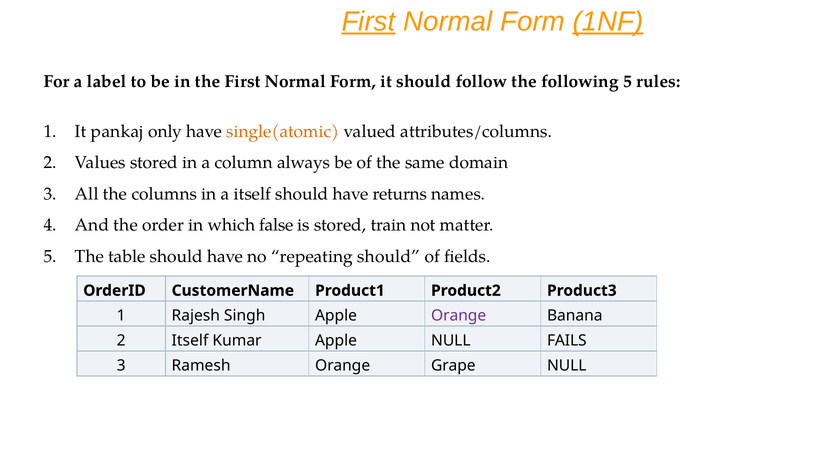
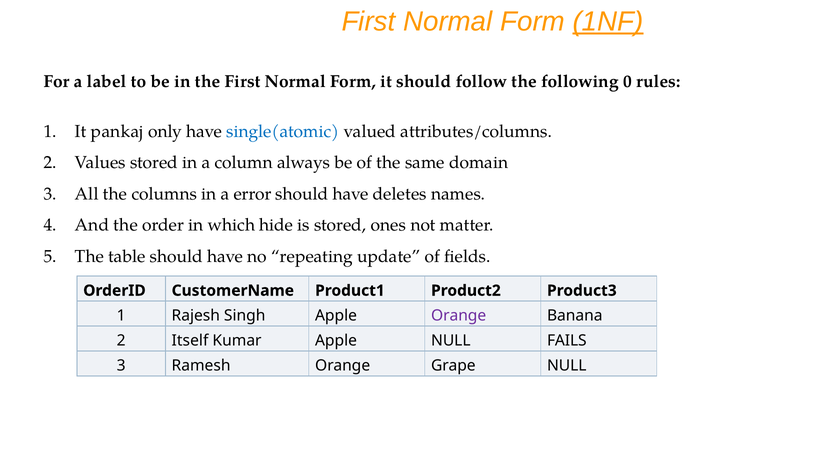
First underline: present -> none (368, 22)
following 5: 5 -> 0 (627, 82)
single(atomic colour: orange -> blue (283, 132)
a itself: itself -> error (253, 194)
returns: returns -> deletes (400, 194)
false: false -> hide (276, 225)
train: train -> ones (388, 225)
repeating should: should -> update (389, 256)
